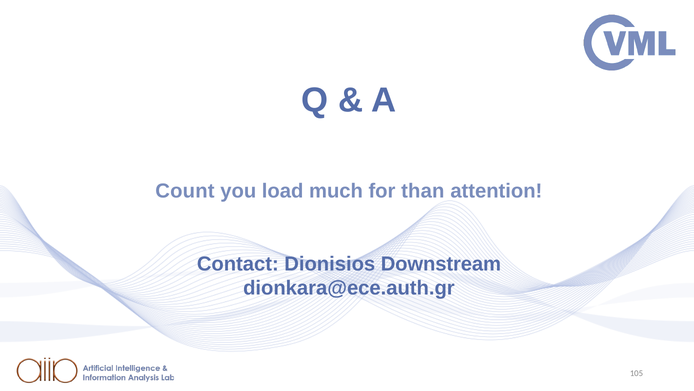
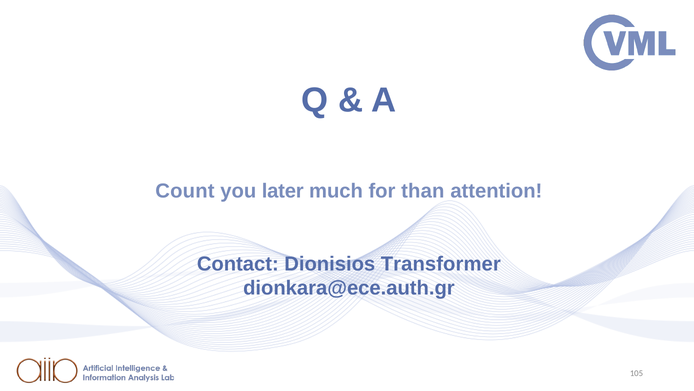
load: load -> later (283, 191)
Downstream: Downstream -> Transformer (441, 263)
